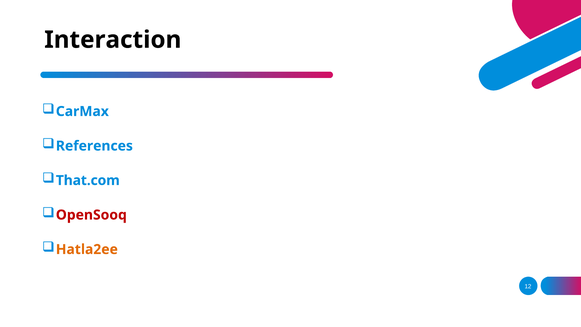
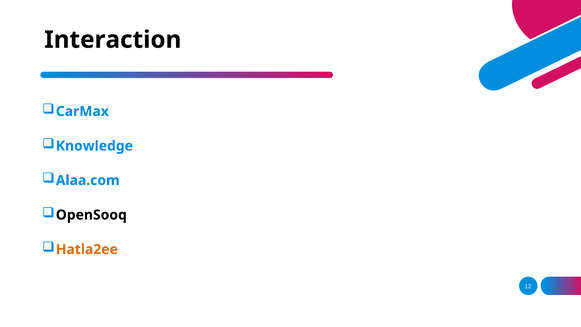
References: References -> Knowledge (94, 146)
That.com: That.com -> Alaa.com (88, 180)
OpenSooq colour: red -> black (91, 215)
